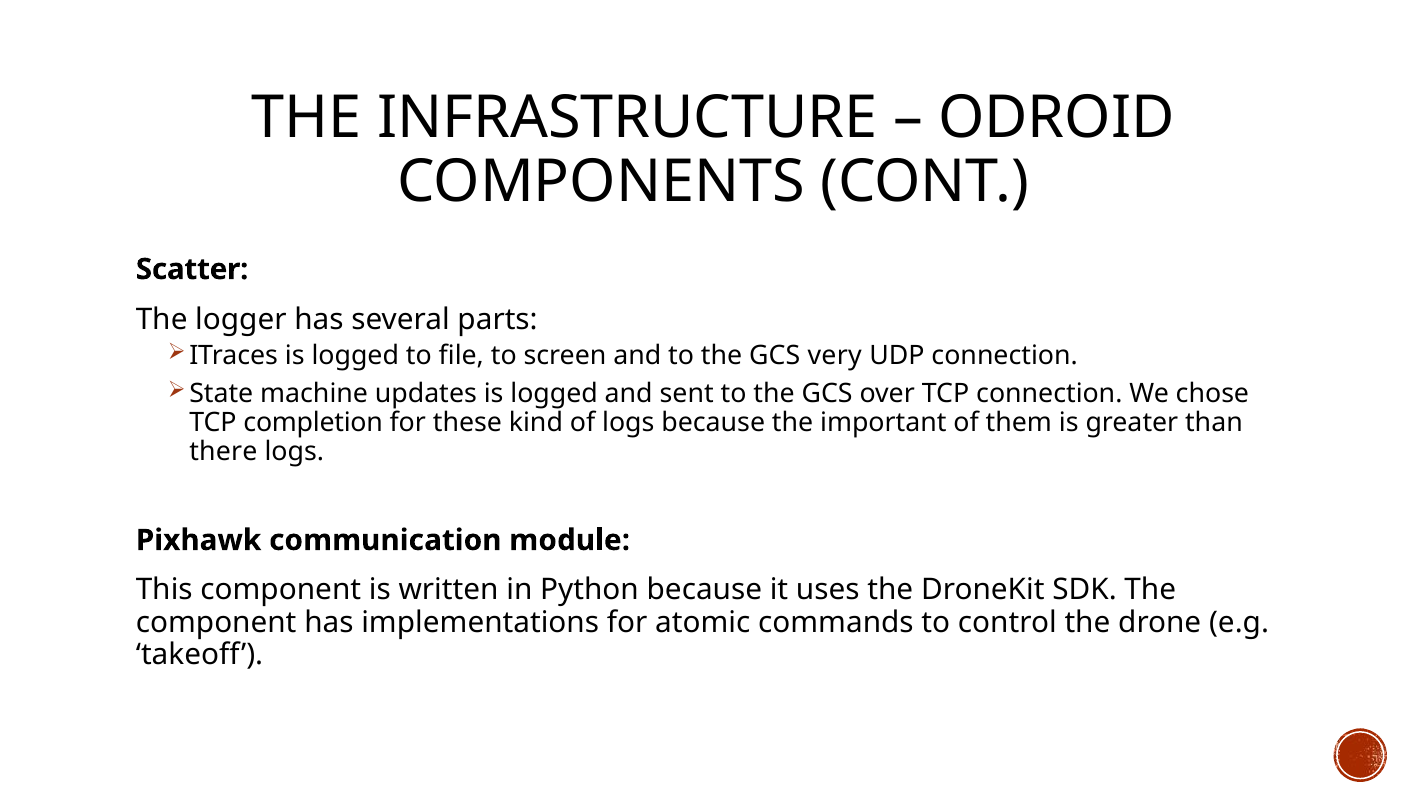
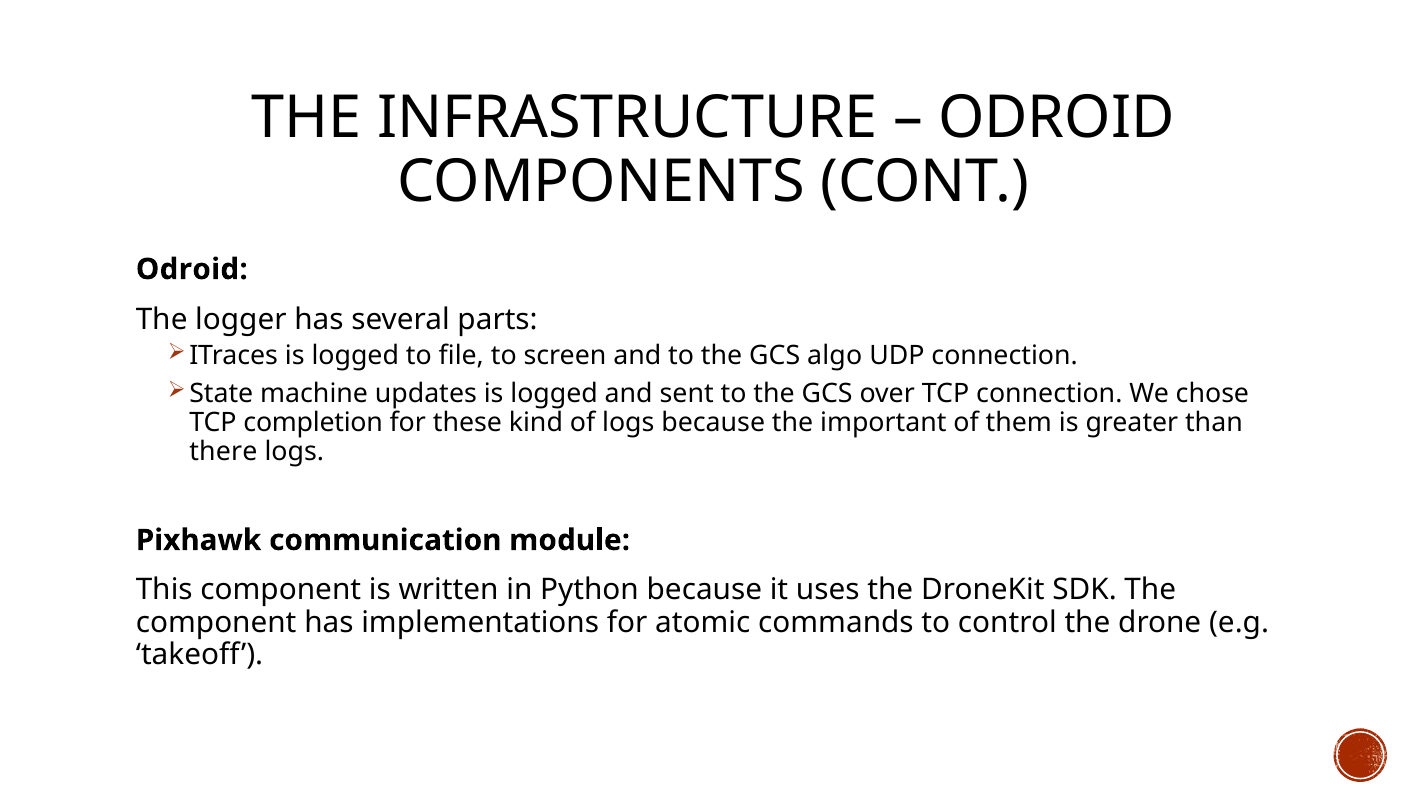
Scatter: Scatter -> Odroid (192, 269)
very: very -> algo (835, 356)
